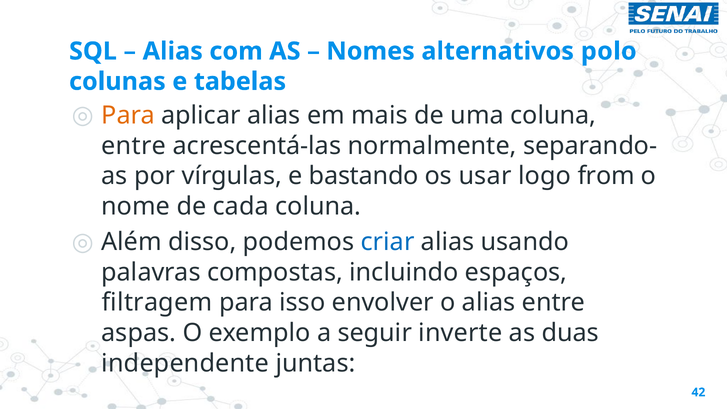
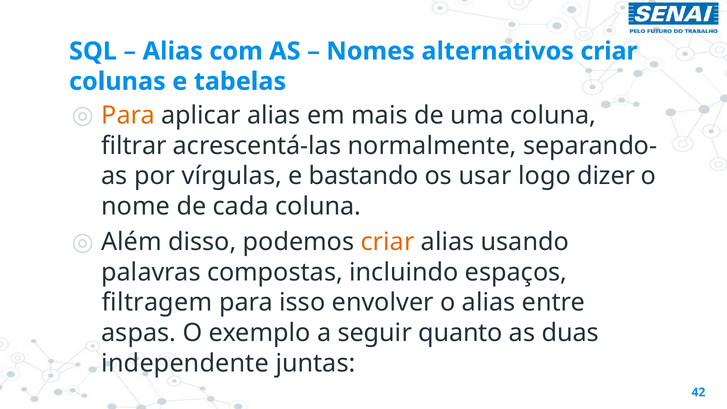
alternativos polo: polo -> criar (609, 51)
entre: entre -> filtrar (134, 146)
from: from -> dizer (606, 176)
criar colour: blue -> orange (388, 242)
inverte: inverte -> quanto (461, 333)
